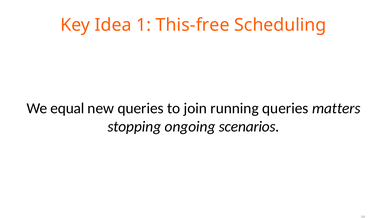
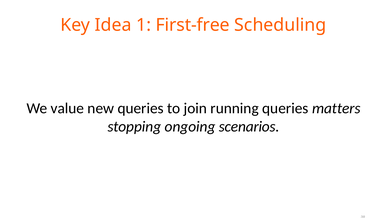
This-free: This-free -> First-free (193, 25)
equal: equal -> value (67, 108)
